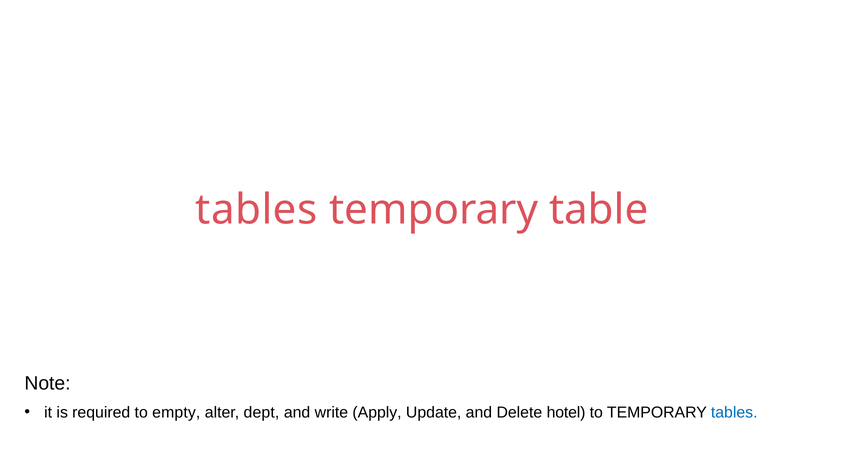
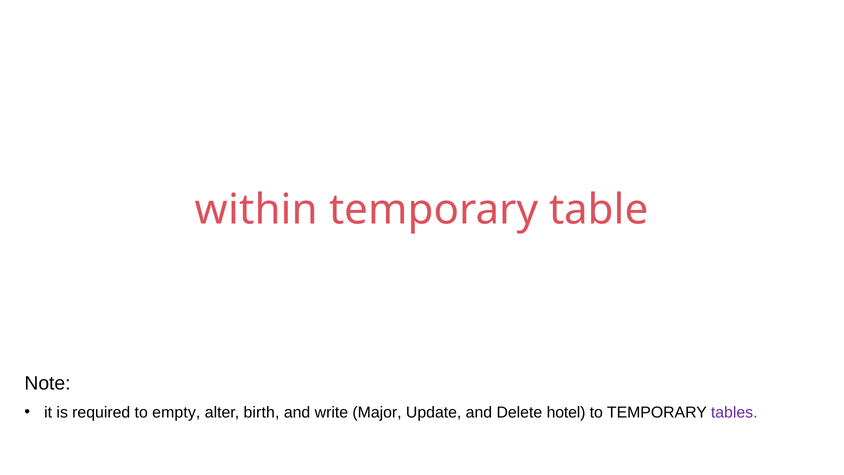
tables: tables -> within (256, 210)
dept: dept -> birth (261, 412)
Apply: Apply -> Major (377, 412)
tables colour: blue -> purple (734, 412)
